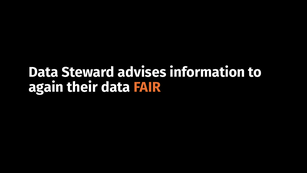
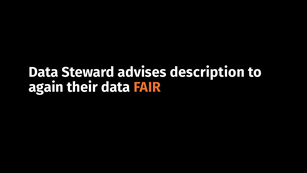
information: information -> description (207, 72)
